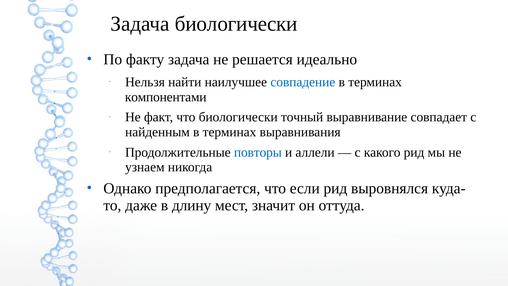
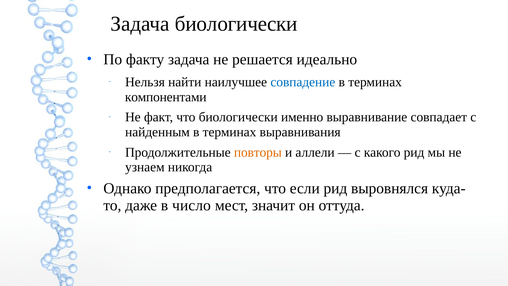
точный: точный -> именно (302, 117)
повторы colour: blue -> orange (258, 152)
длину: длину -> число (191, 205)
